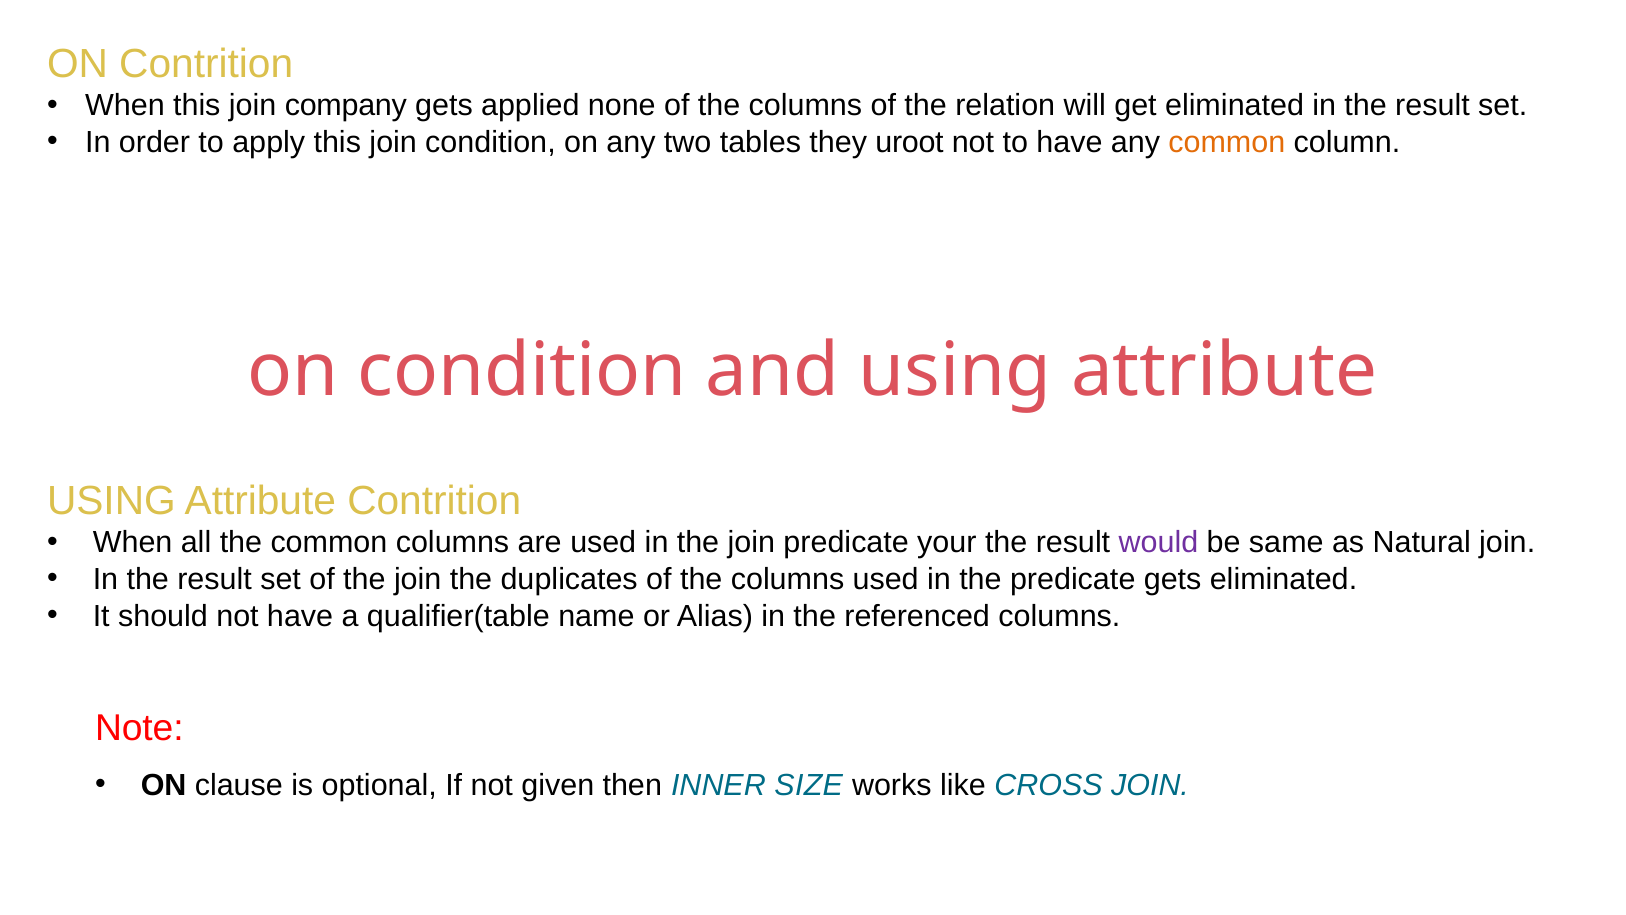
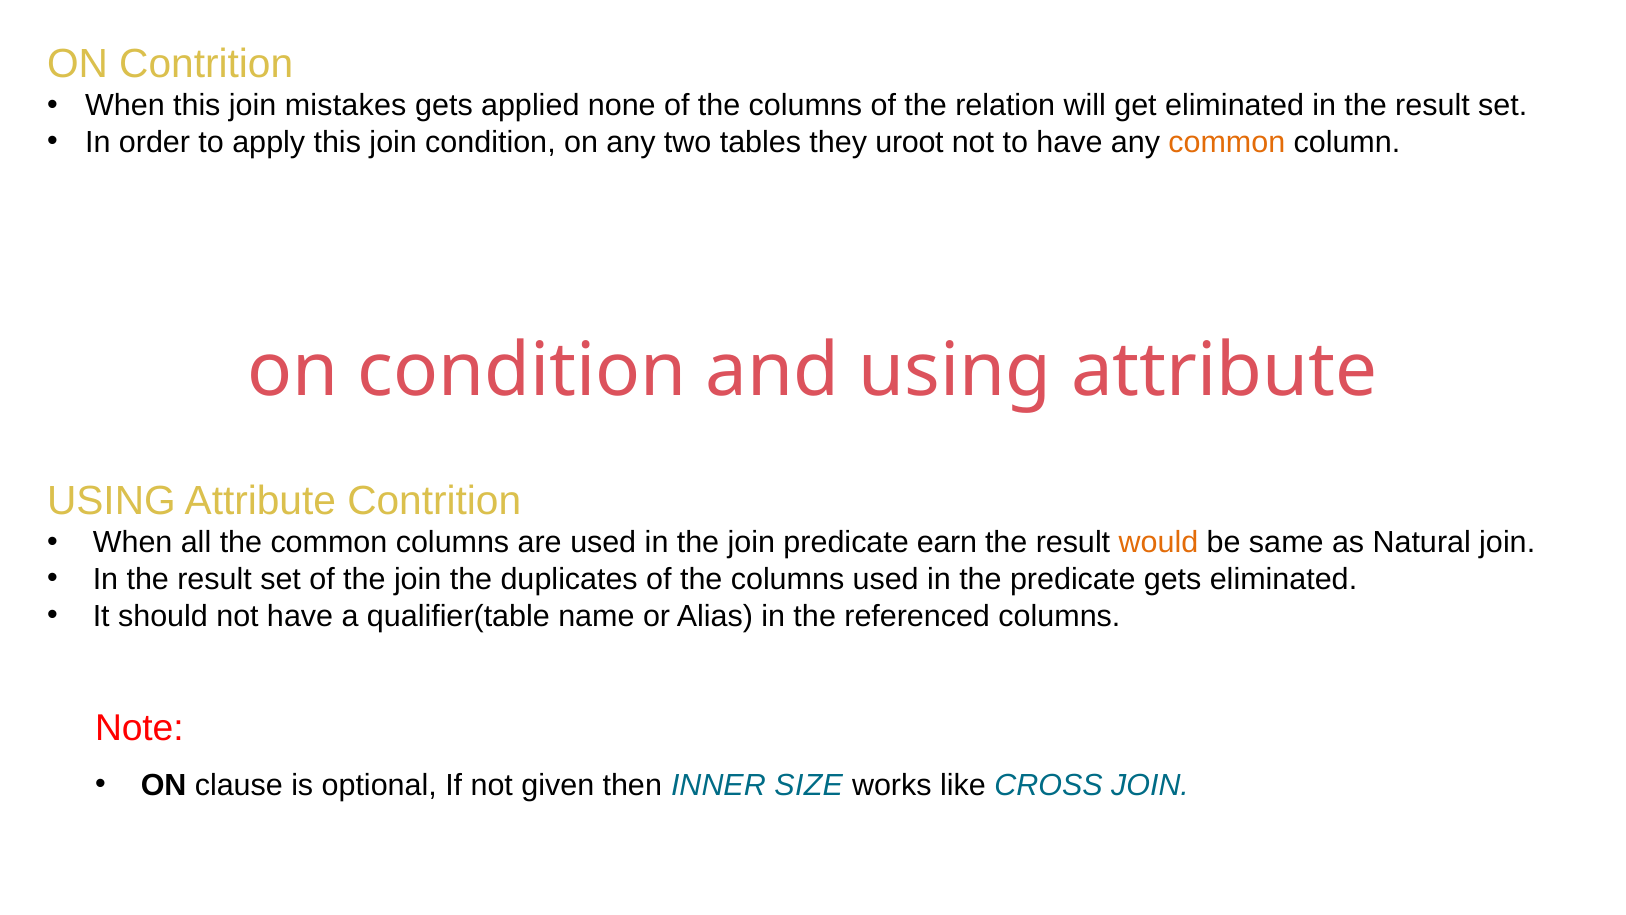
company: company -> mistakes (346, 106)
your: your -> earn (947, 543)
would colour: purple -> orange (1158, 543)
